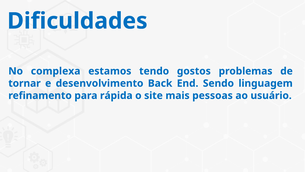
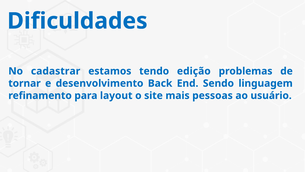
complexa: complexa -> cadastrar (56, 71)
gostos: gostos -> edição (194, 71)
rápida: rápida -> layout (116, 95)
